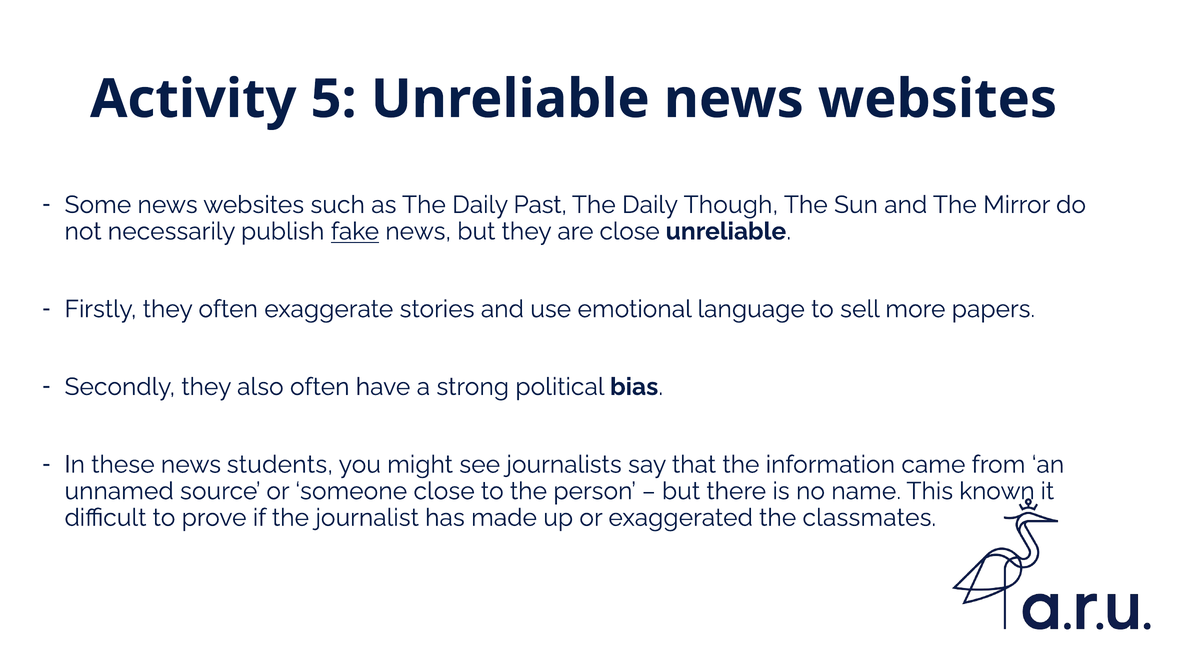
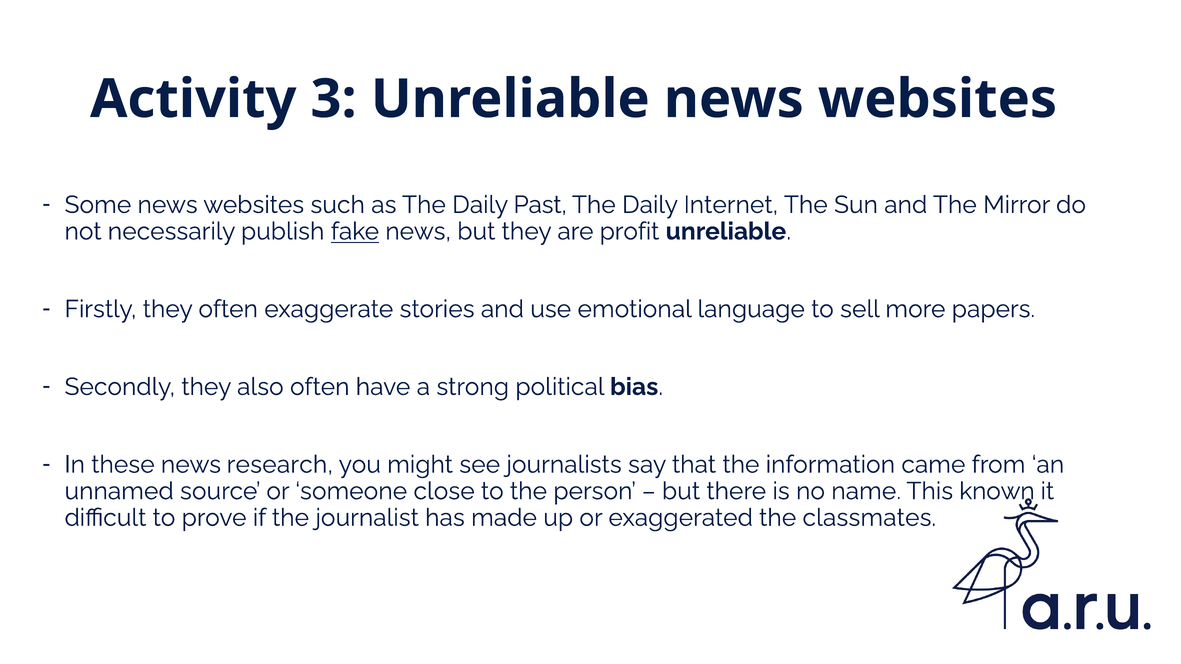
5: 5 -> 3 (334, 99)
Though: Though -> Internet (731, 205)
are close: close -> profit (630, 231)
students: students -> research (280, 465)
